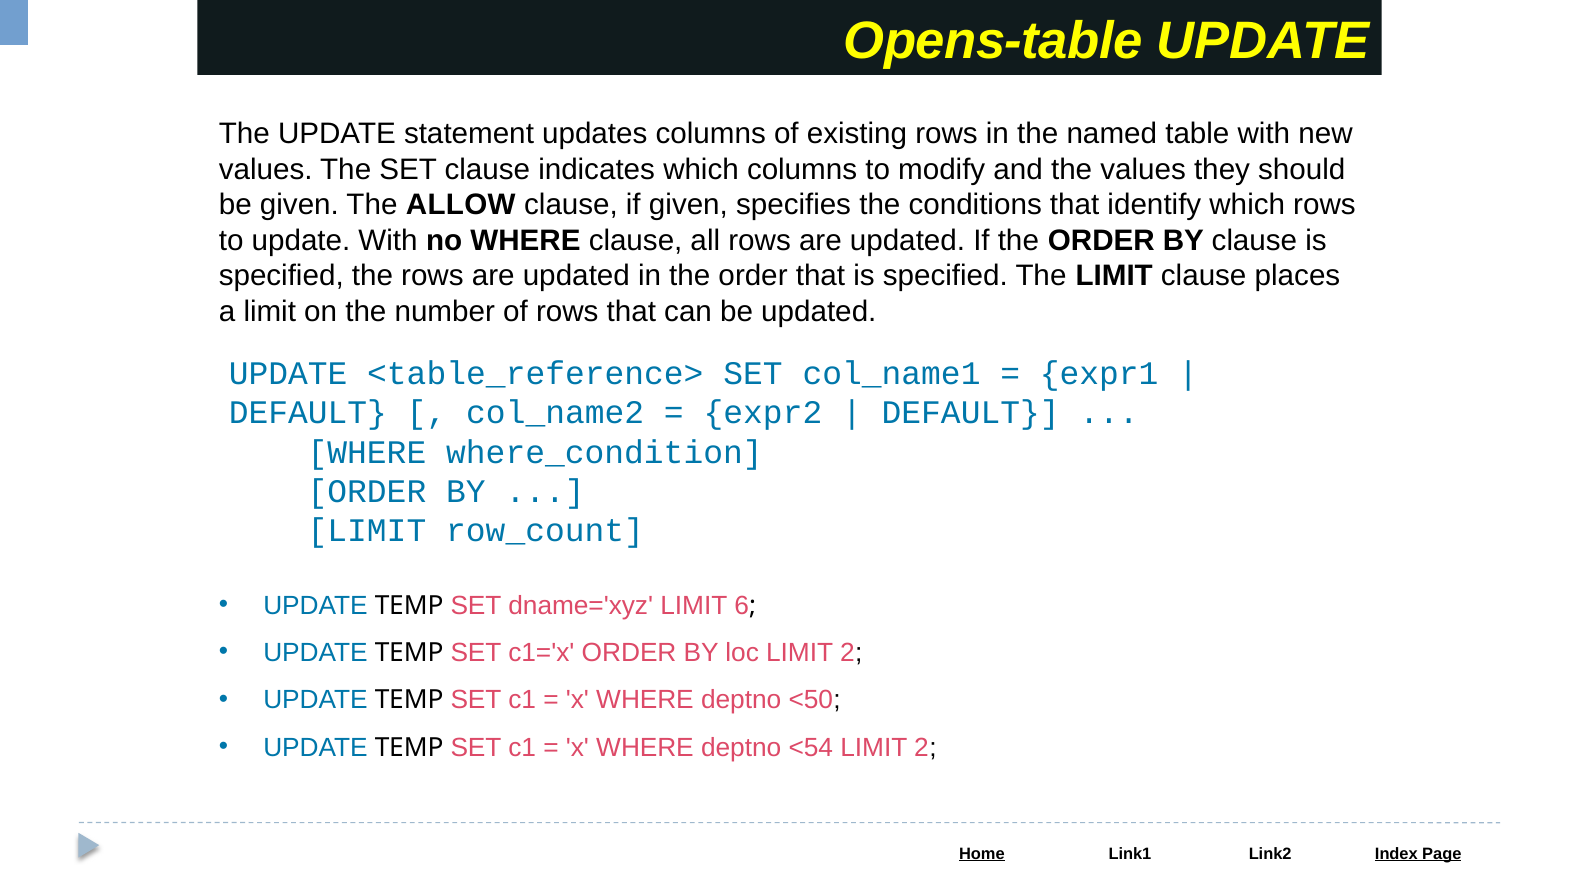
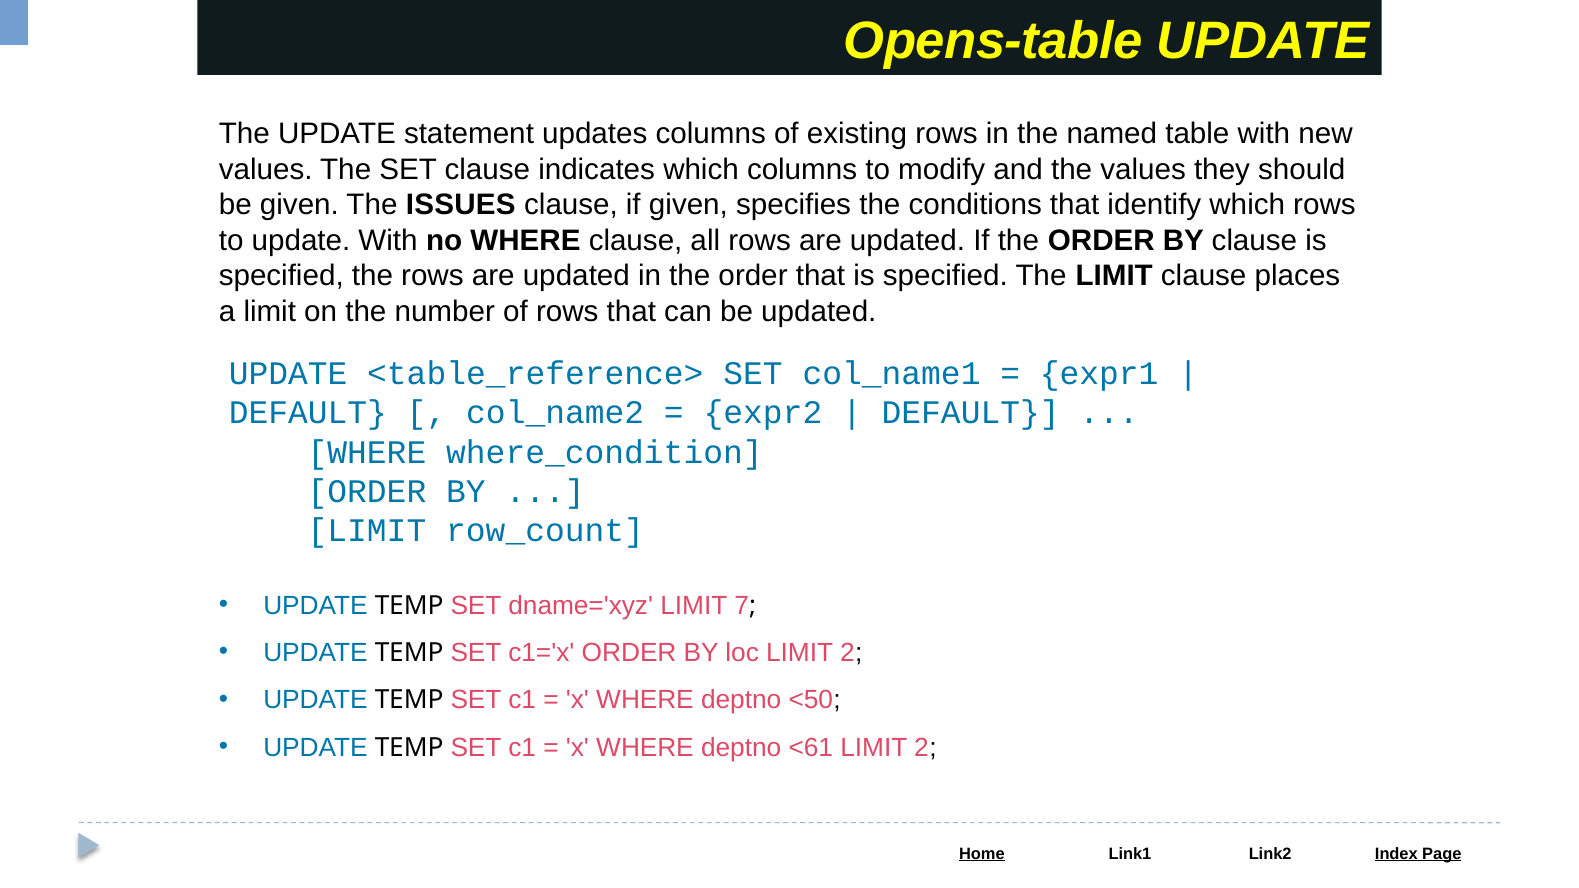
ALLOW: ALLOW -> ISSUES (461, 205)
6: 6 -> 7 (742, 606)
<54: <54 -> <61 (811, 748)
